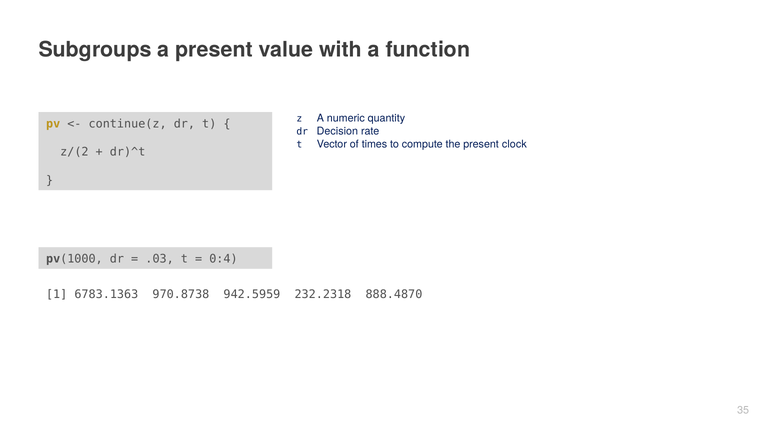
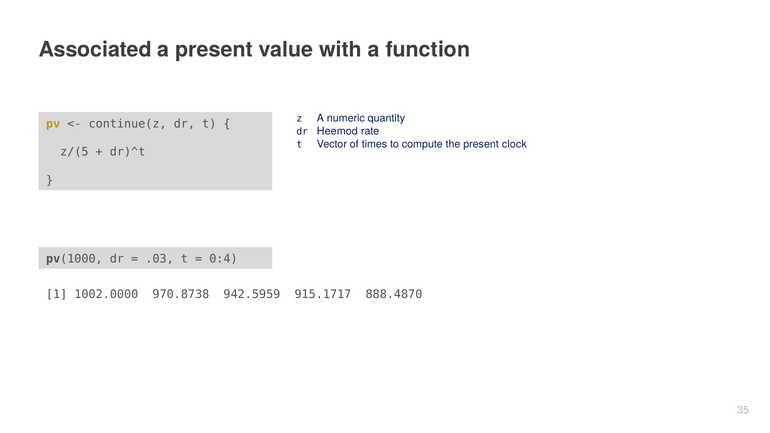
Subgroups: Subgroups -> Associated (95, 50)
Decision: Decision -> Heemod (337, 131)
z/(2: z/(2 -> z/(5 (74, 152)
6783.1363: 6783.1363 -> 1002.0000 (106, 294)
232.2318: 232.2318 -> 915.1717 (323, 294)
